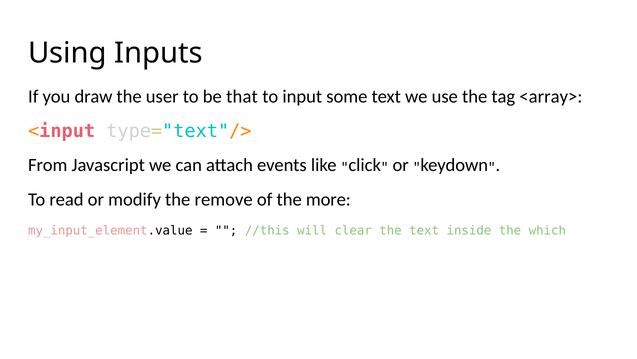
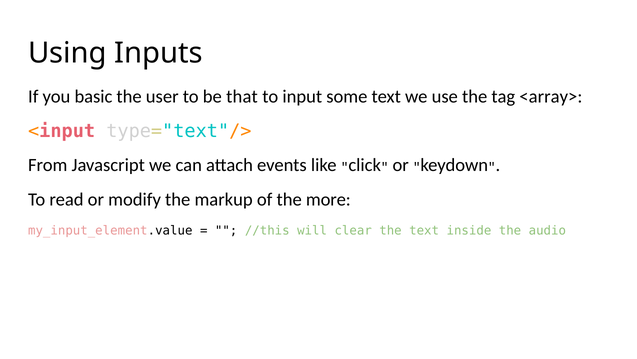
draw: draw -> basic (93, 97)
remove: remove -> markup (224, 199)
which: which -> audio (547, 230)
